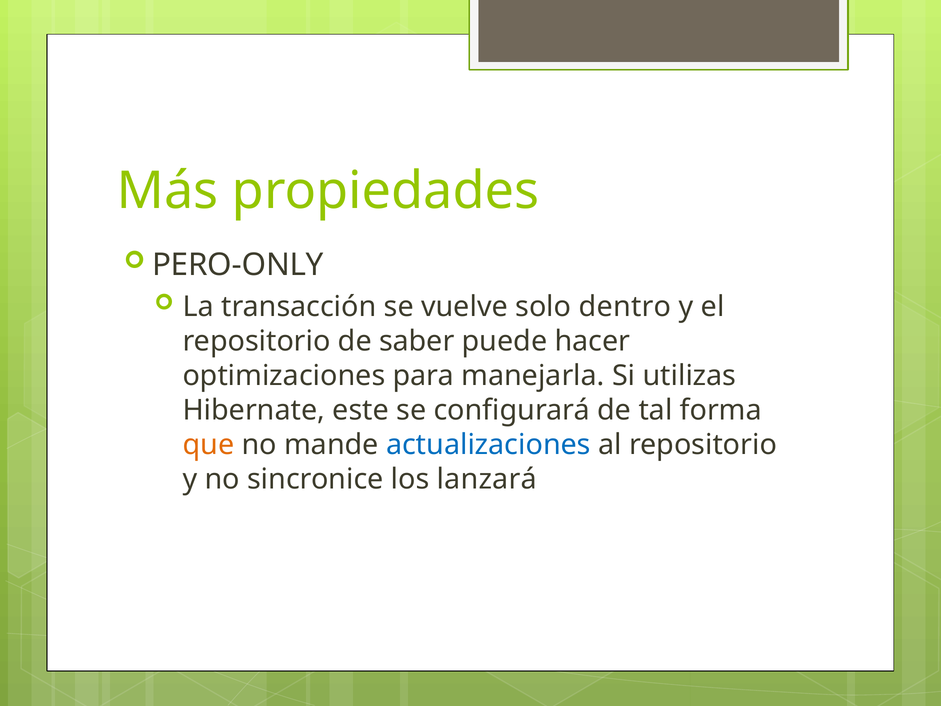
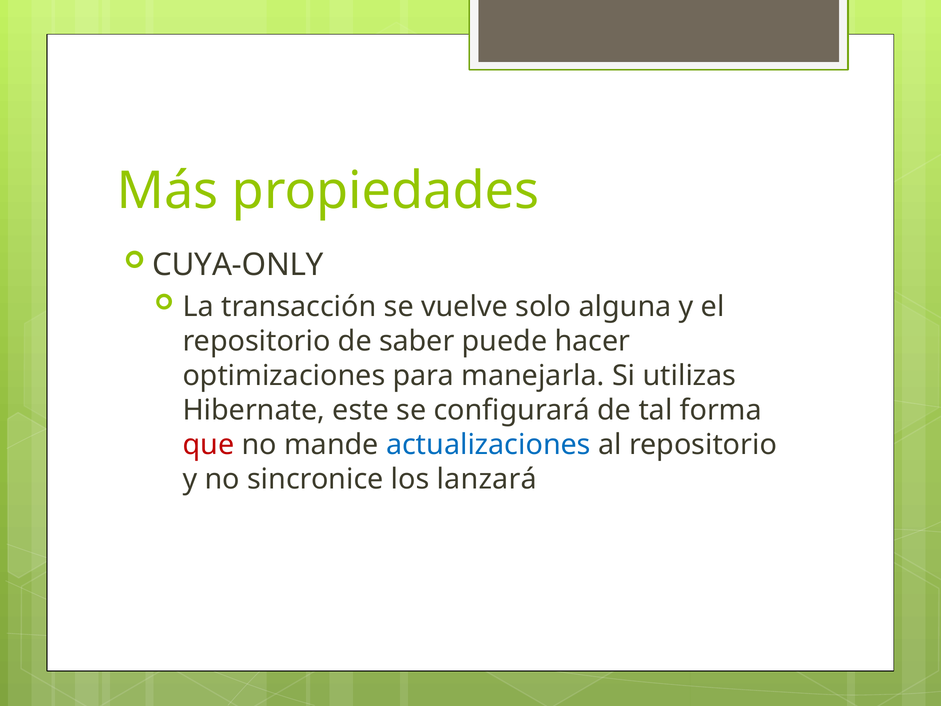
PERO-ONLY: PERO-ONLY -> CUYA-ONLY (238, 265)
dentro: dentro -> alguna (625, 306)
que colour: orange -> red (208, 444)
